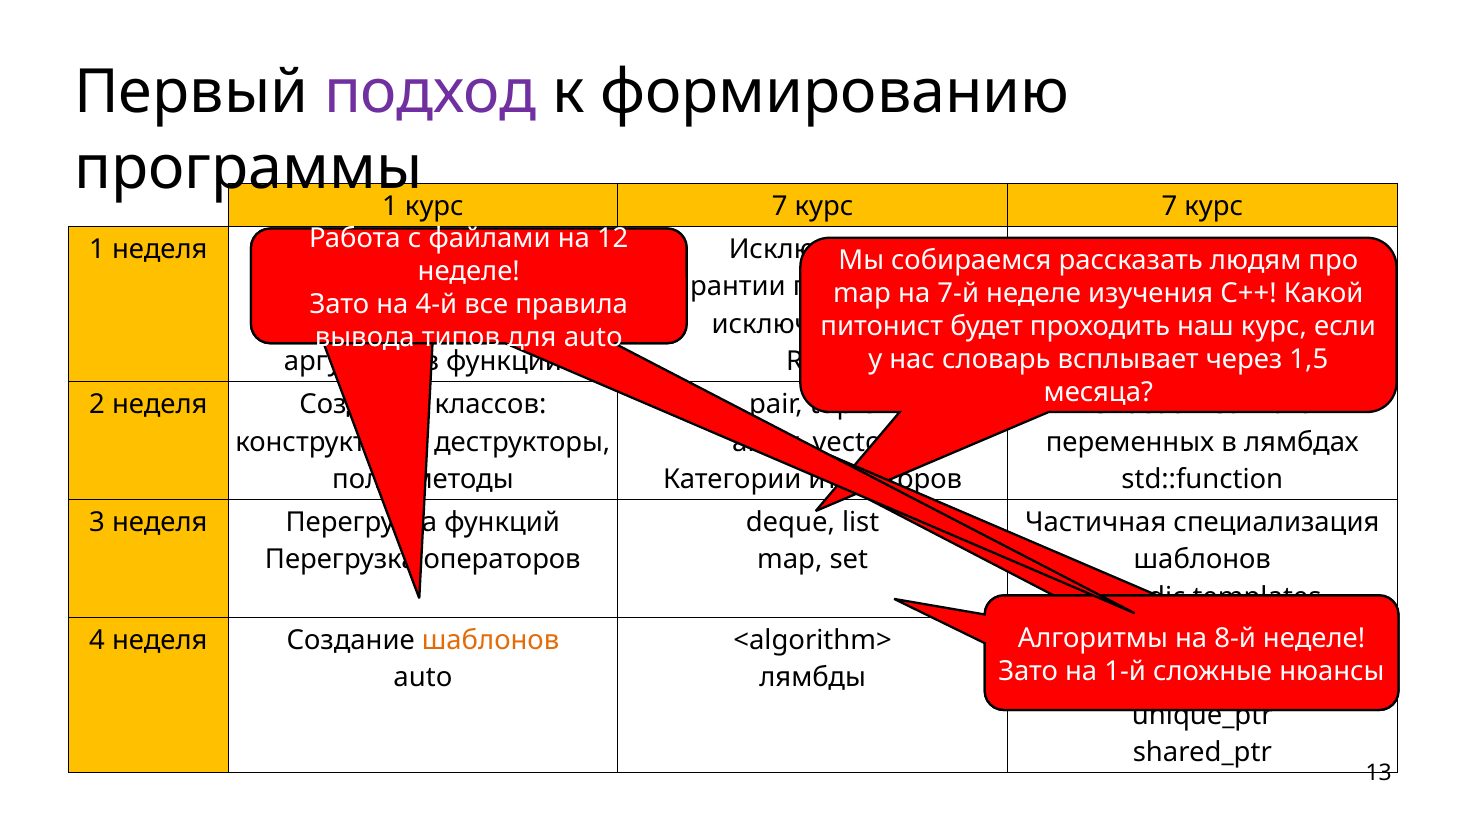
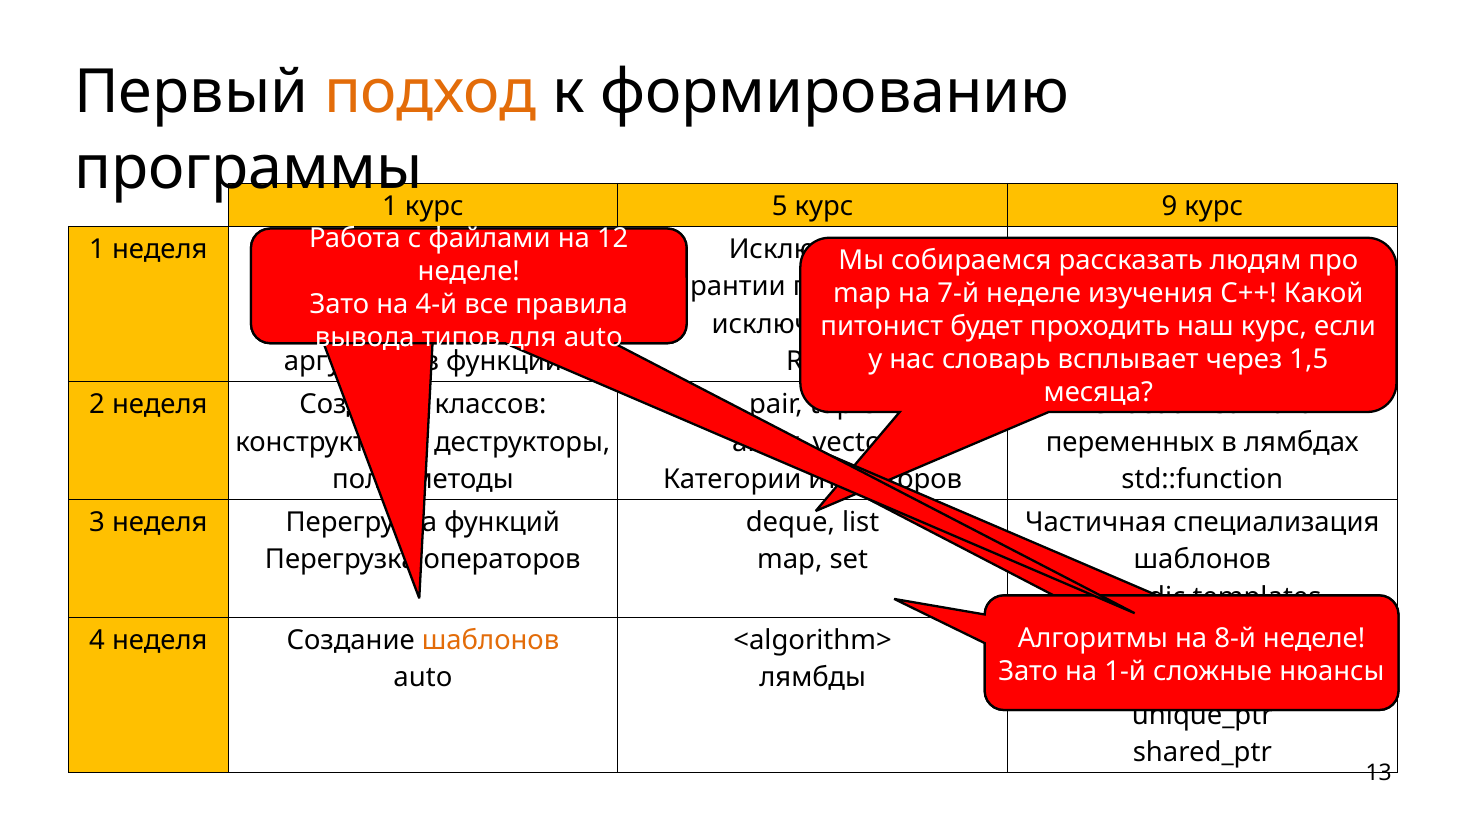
подход colour: purple -> orange (431, 93)
7: 7 -> 5 (780, 206)
7: 7 -> 9 (1169, 206)
